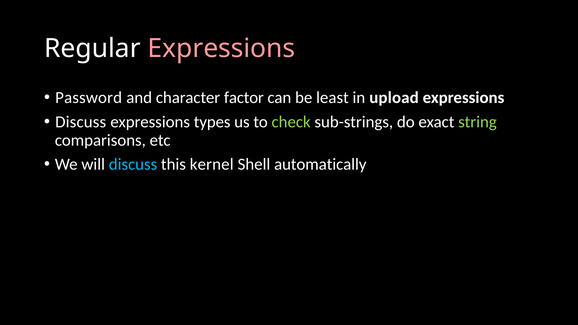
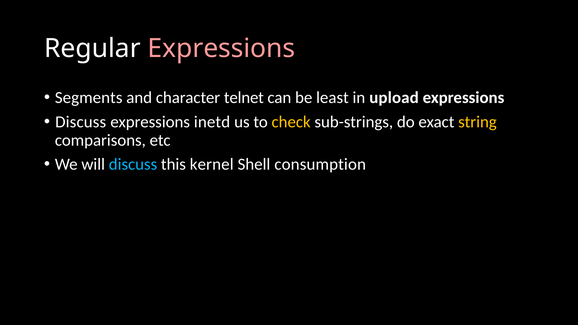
Password: Password -> Segments (89, 98)
factor: factor -> telnet (244, 98)
types: types -> inetd (212, 122)
check colour: light green -> yellow (291, 122)
string colour: light green -> yellow (477, 122)
automatically: automatically -> consumption (320, 164)
